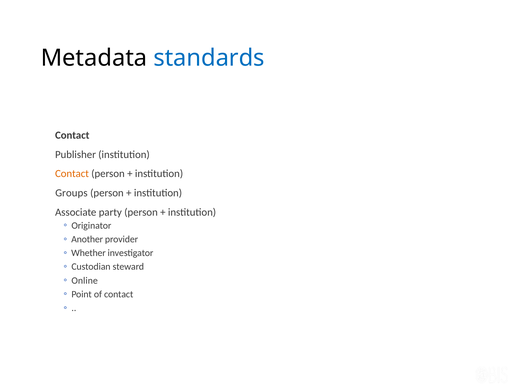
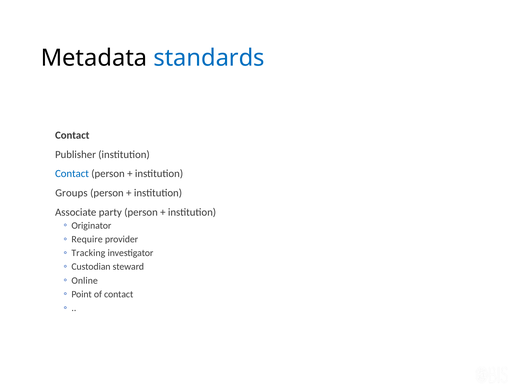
Contact colour: orange -> blue (72, 174)
Another: Another -> Require (87, 239)
Whether: Whether -> Tracking (88, 253)
